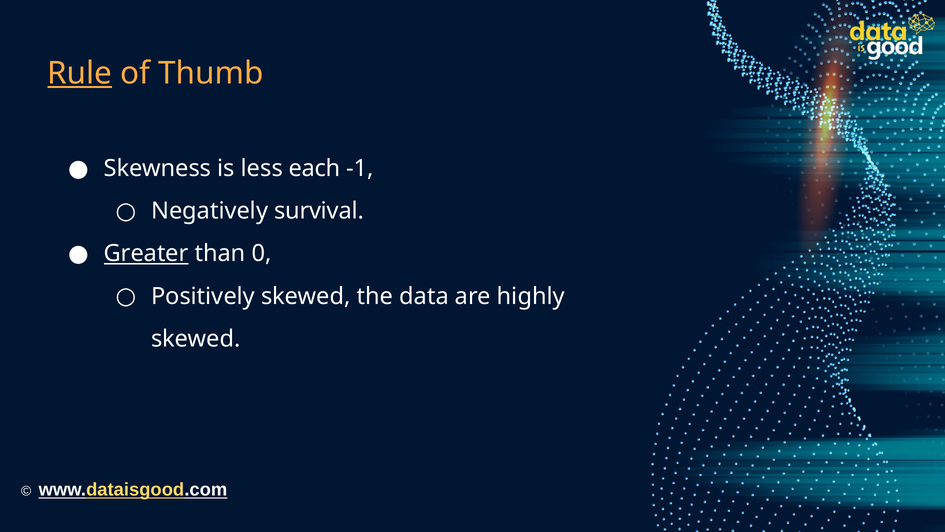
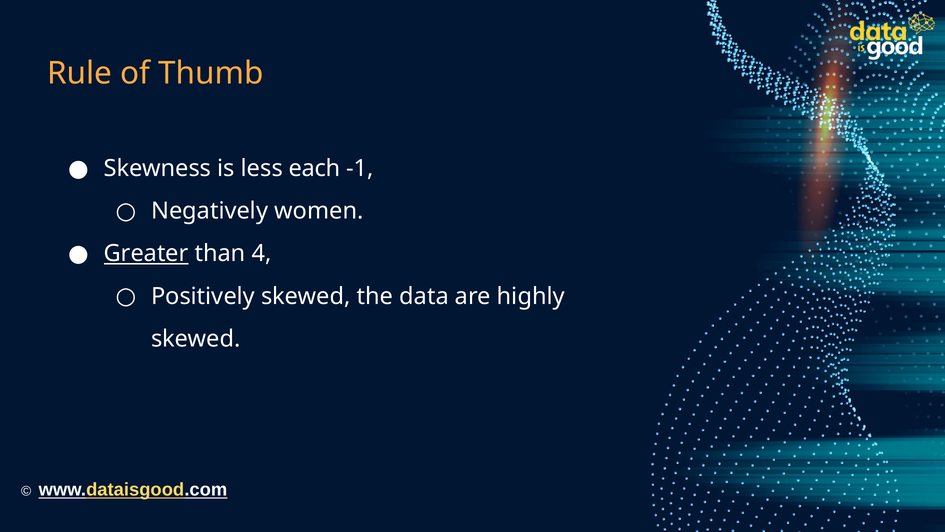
Rule underline: present -> none (80, 73)
survival: survival -> women (319, 211)
0: 0 -> 4 (262, 253)
